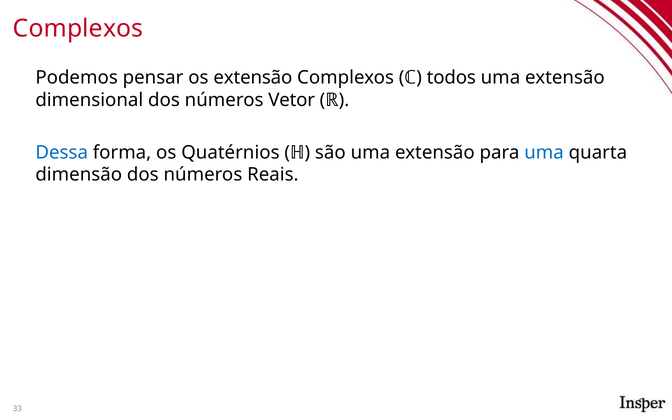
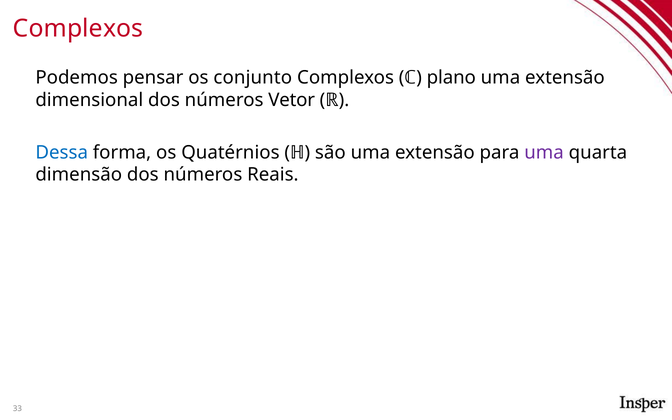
os extensão: extensão -> conjunto (253, 78)
todos: todos -> plano (451, 78)
uma colour: blue -> purple (544, 152)
